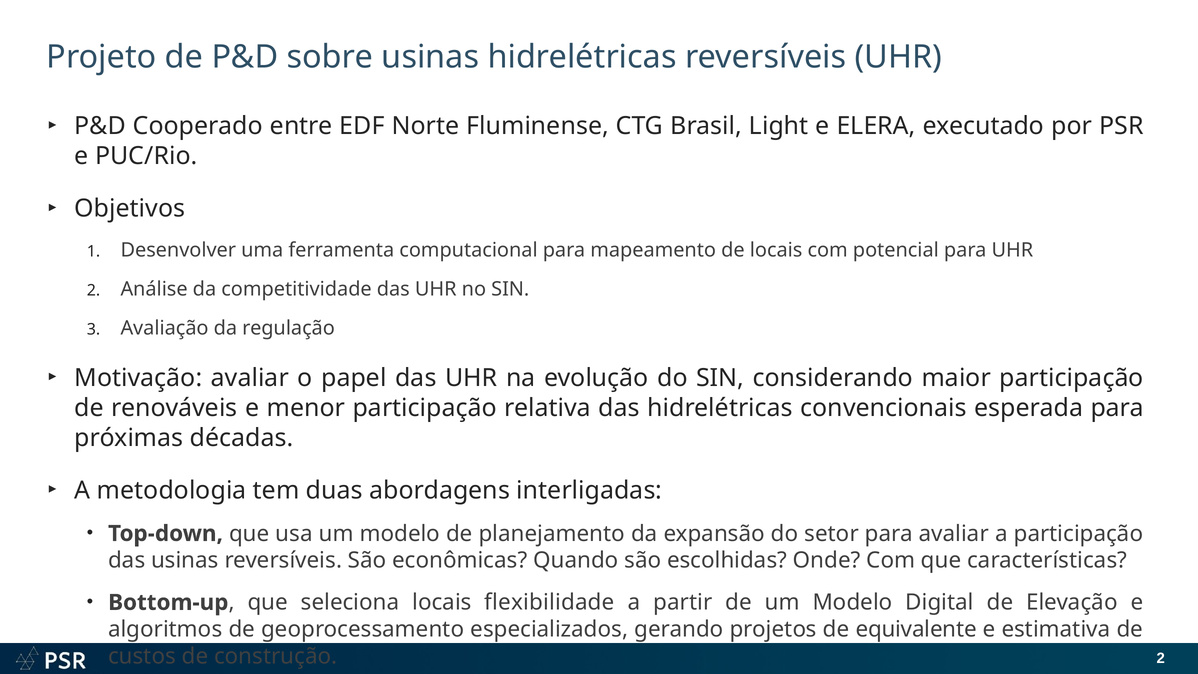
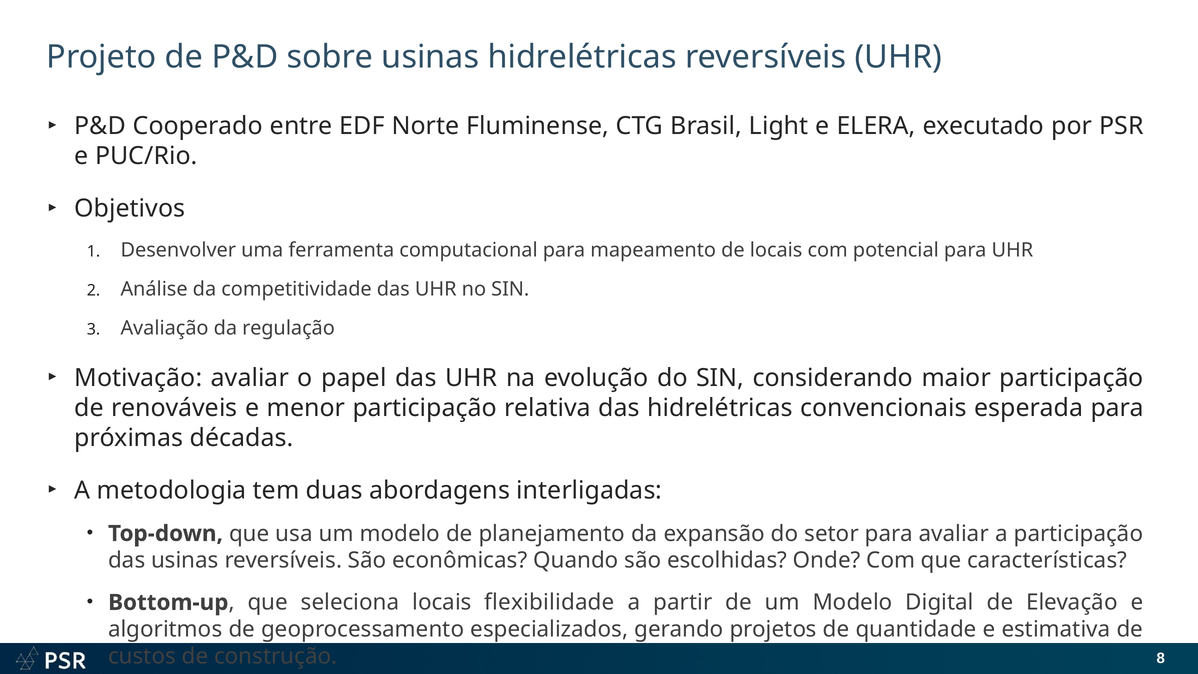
equivalente: equivalente -> quantidade (916, 629)
construção 2: 2 -> 8 (1161, 658)
